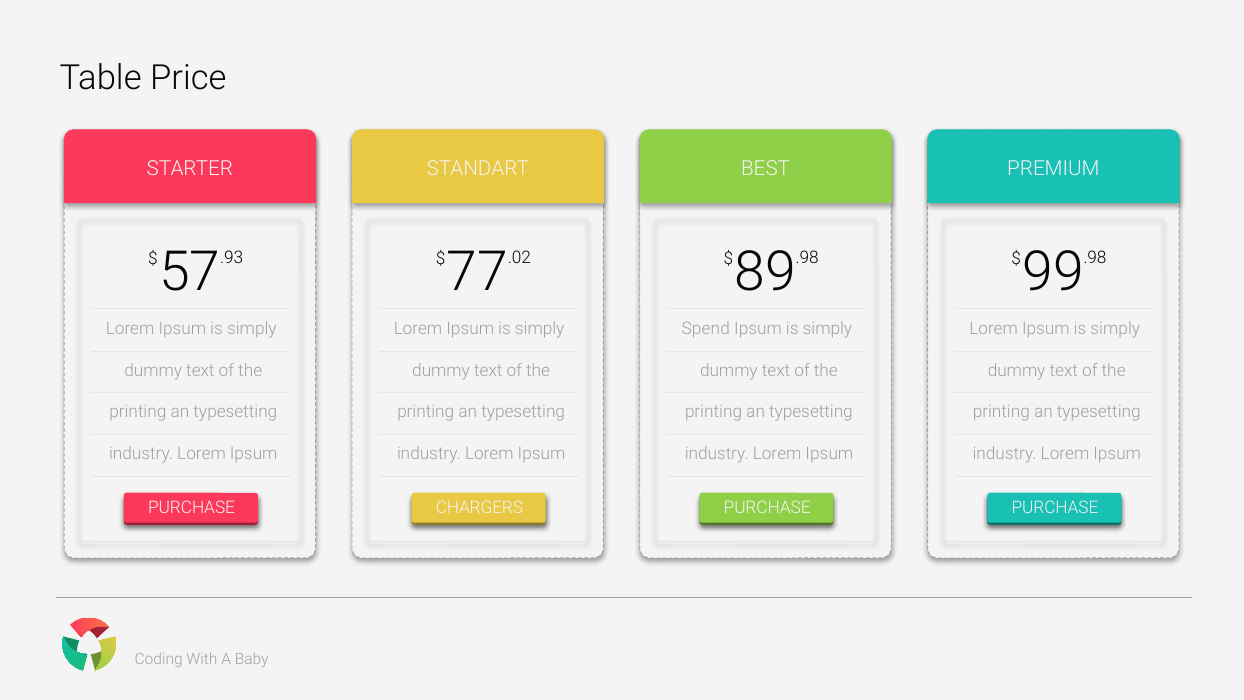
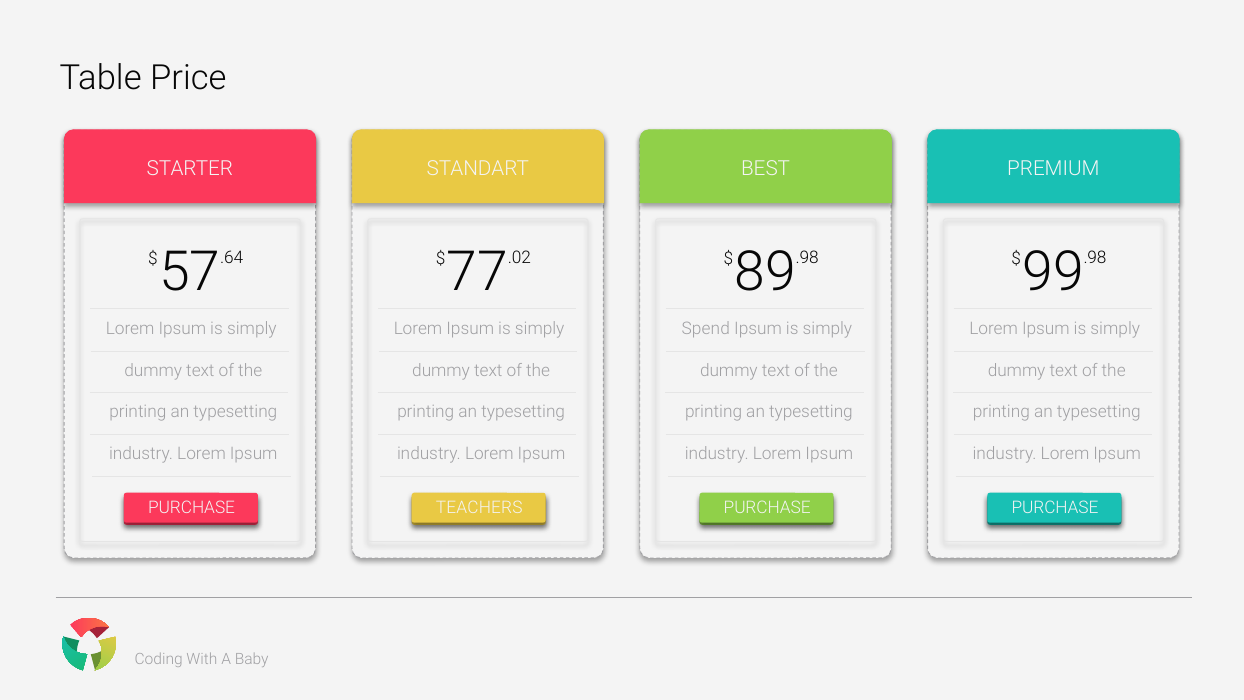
.93: .93 -> .64 (232, 257)
CHARGERS: CHARGERS -> TEACHERS (479, 508)
